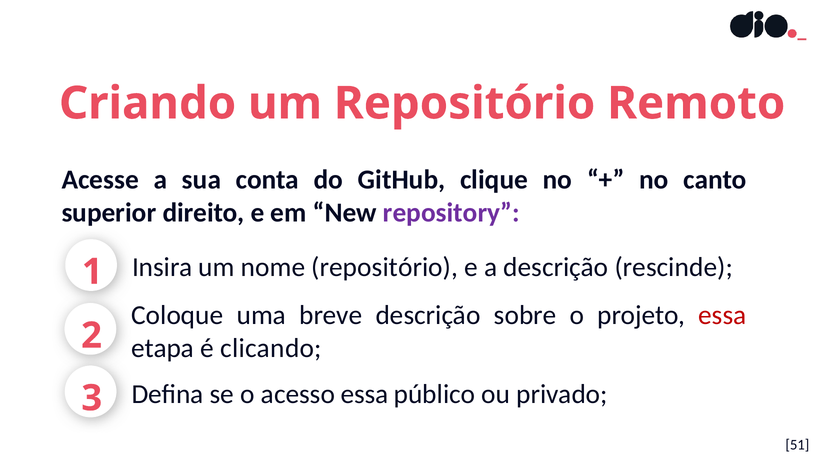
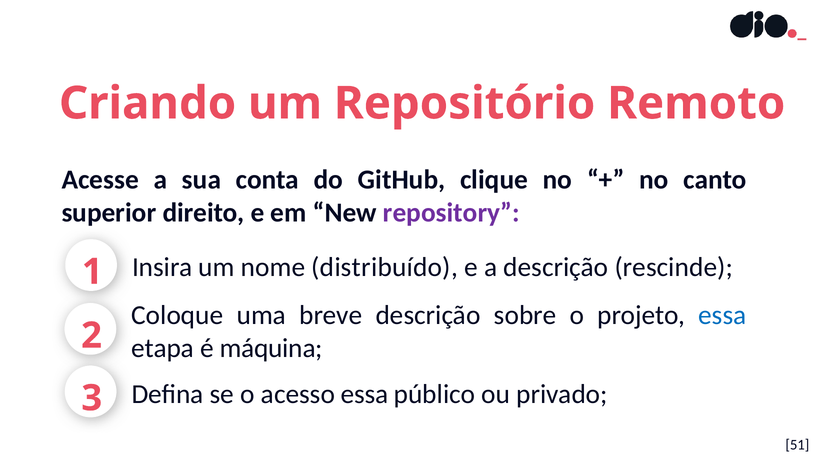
nome repositório: repositório -> distribuído (385, 267)
essa colour: red -> blue (722, 315)
clicando: clicando -> máquina (271, 348)
